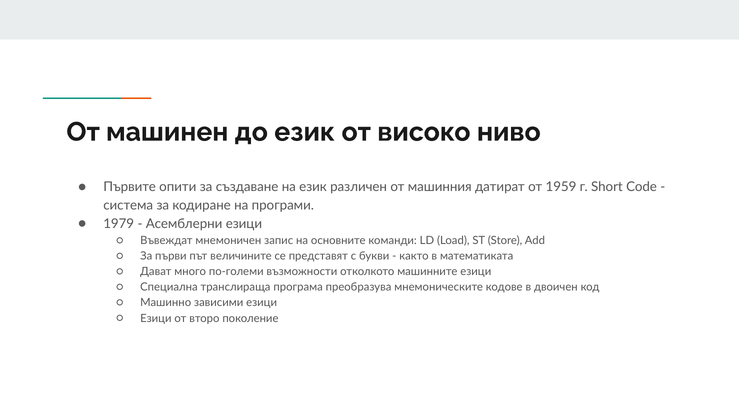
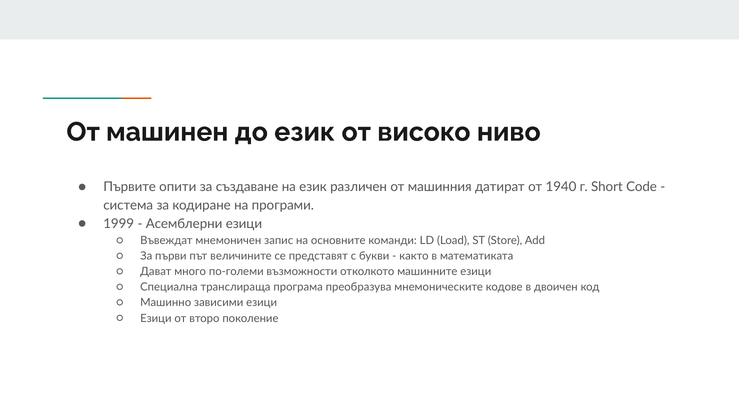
1959: 1959 -> 1940 (561, 187)
1979: 1979 -> 1999 (119, 224)
